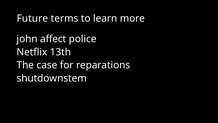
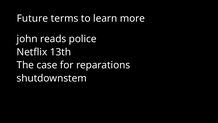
affect: affect -> reads (53, 39)
